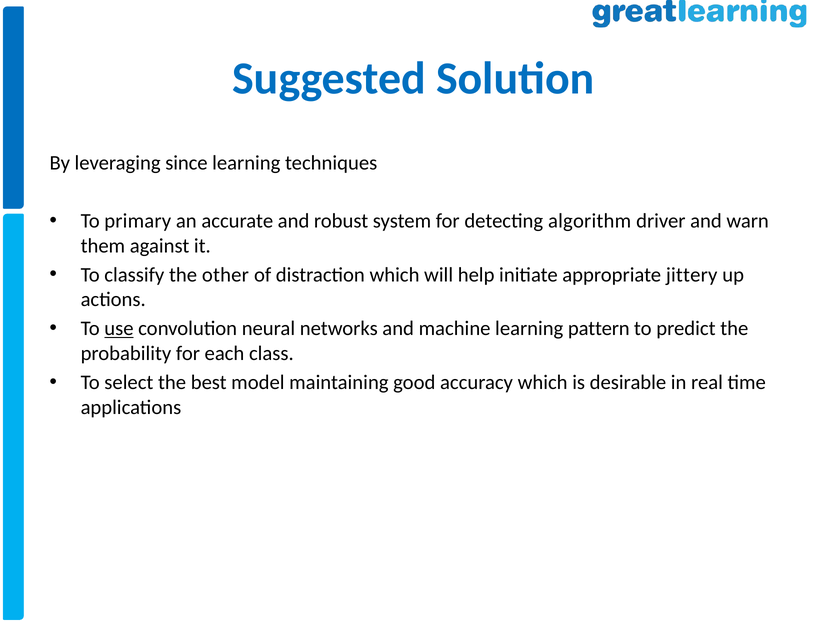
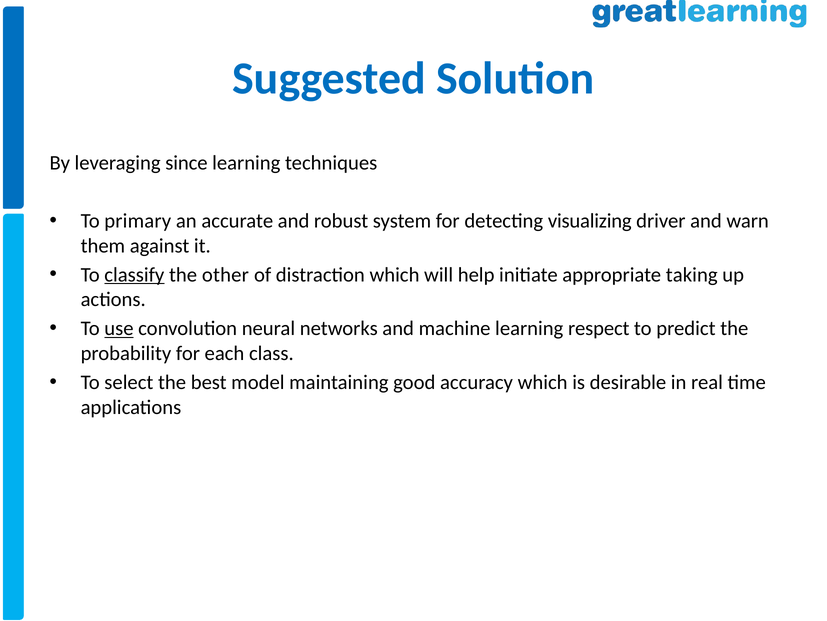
algorithm: algorithm -> visualizing (590, 221)
classify underline: none -> present (134, 274)
jittery: jittery -> taking (692, 274)
pattern: pattern -> respect (599, 328)
